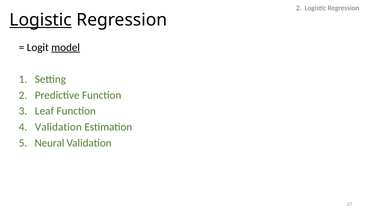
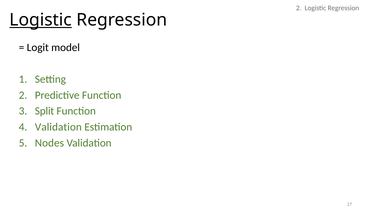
model underline: present -> none (66, 47)
Leaf: Leaf -> Split (45, 111)
Neural: Neural -> Nodes (49, 143)
